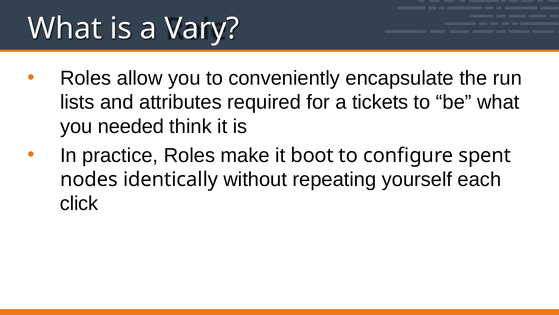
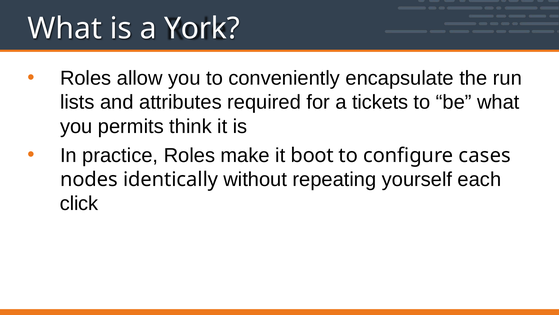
Vary: Vary -> York (202, 29)
needed: needed -> permits (131, 126)
spent: spent -> cases (485, 155)
